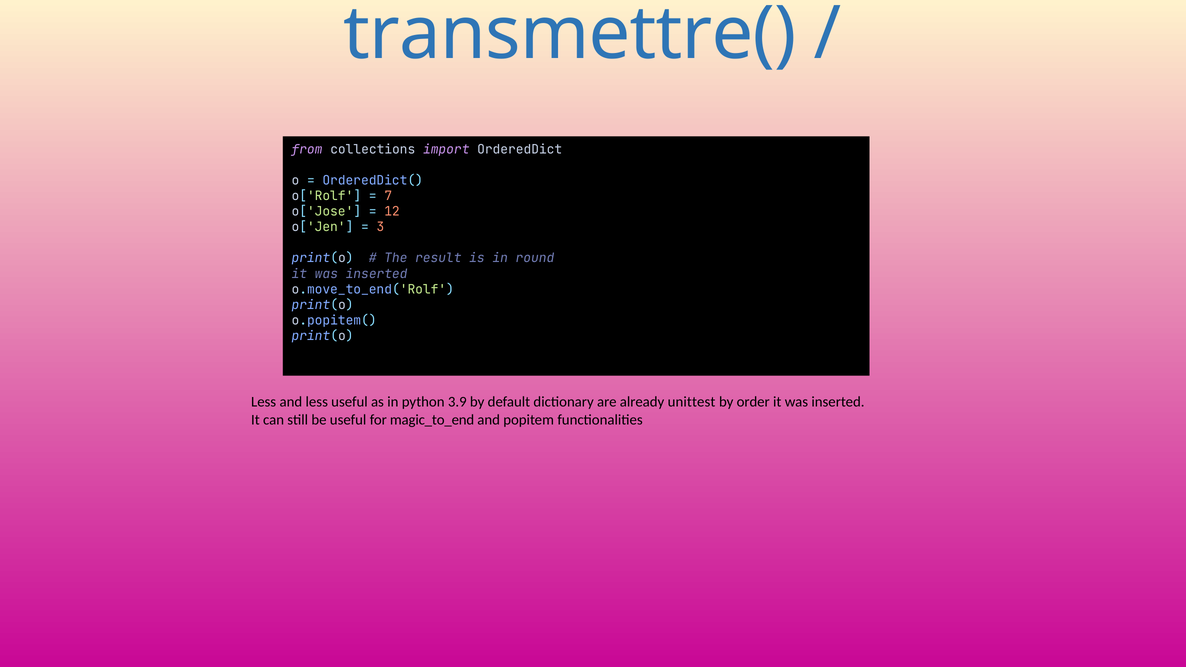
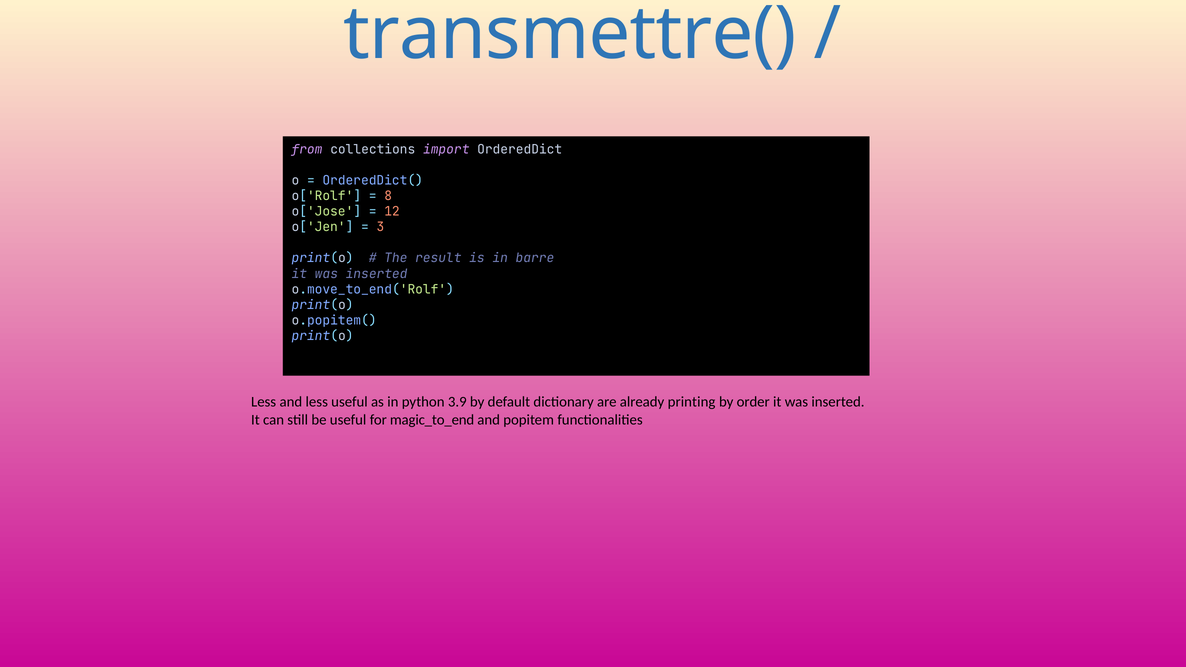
7: 7 -> 8 (388, 196)
round: round -> barre (535, 258)
unittest: unittest -> printing (692, 402)
